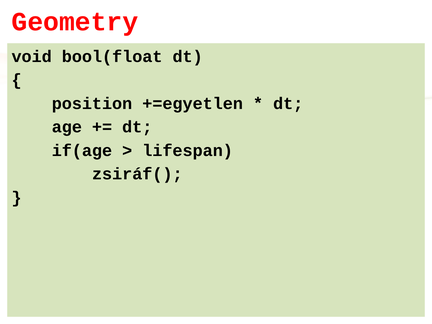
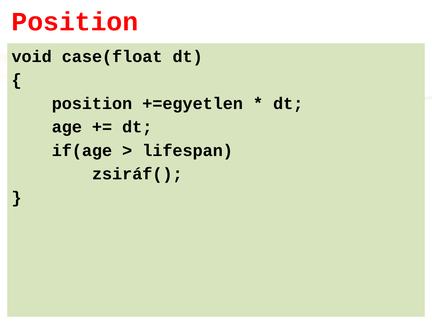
Geometry: Geometry -> Position (75, 22)
bool(float: bool(float -> case(float (112, 57)
